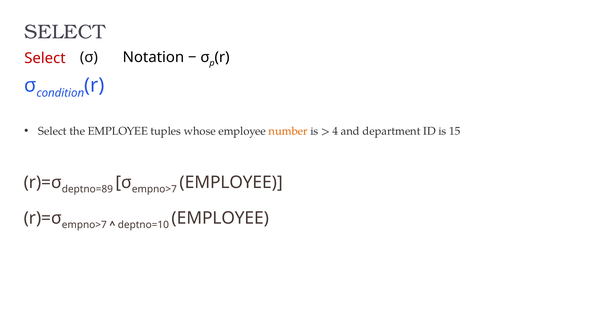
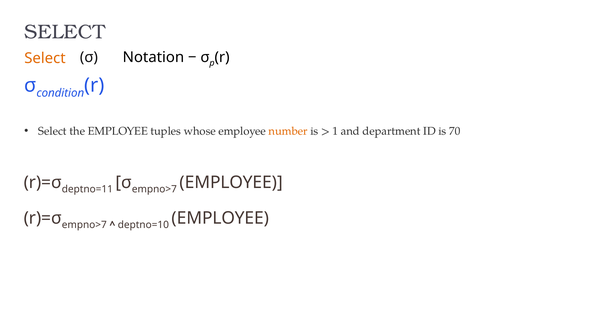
Select colour: red -> orange (45, 58)
4: 4 -> 1 (335, 131)
15: 15 -> 70 (455, 131)
deptno=89: deptno=89 -> deptno=11 (87, 189)
